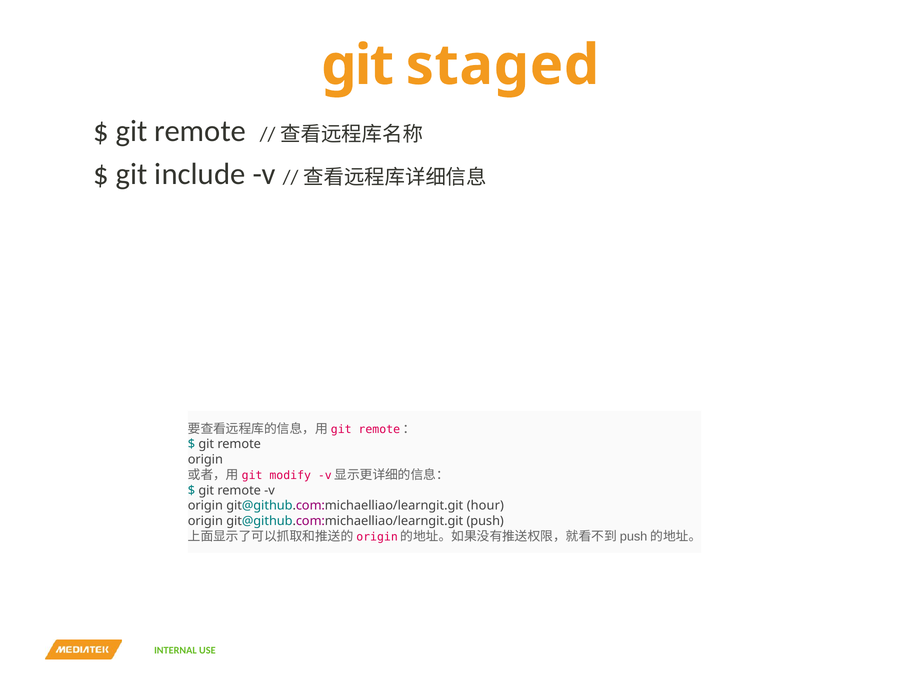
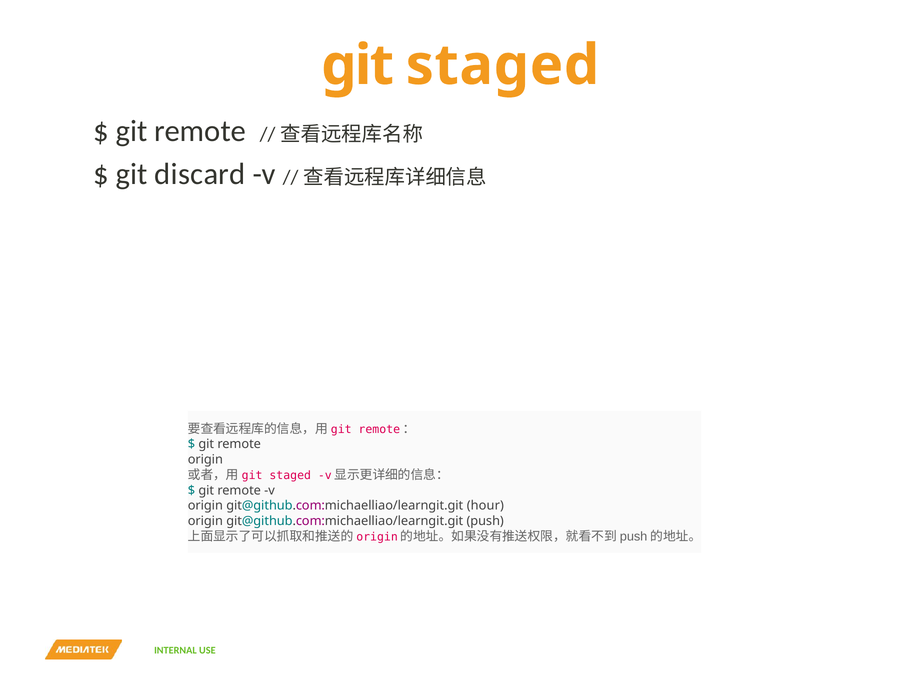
include: include -> discard (200, 174)
modify: modify -> staged (290, 475)
